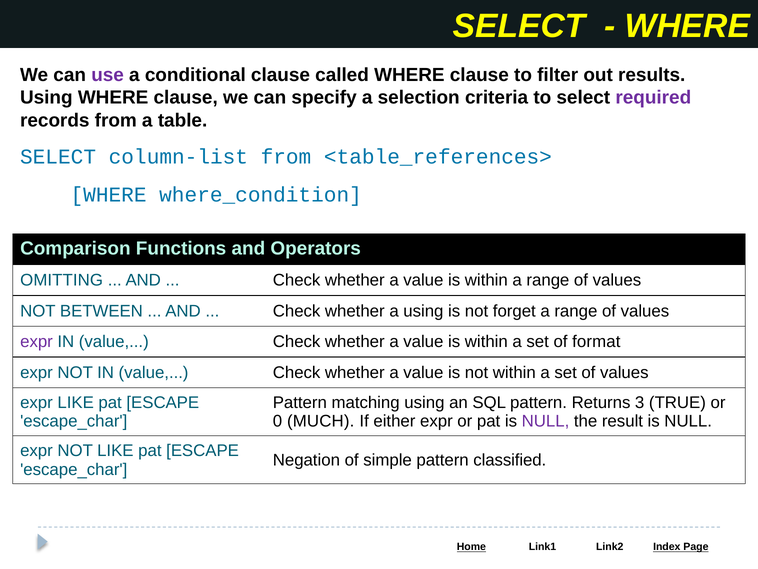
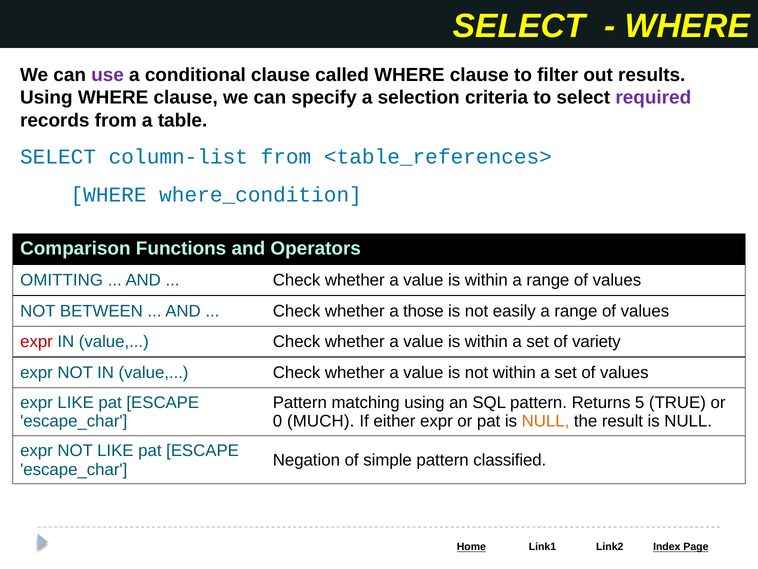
a using: using -> those (423, 311)
forget: forget -> easily (514, 311)
expr colour: purple -> red (37, 342)
format: format -> variety (596, 342)
3: 3 -> 5 (640, 402)
NULL colour: purple -> orange (546, 421)
